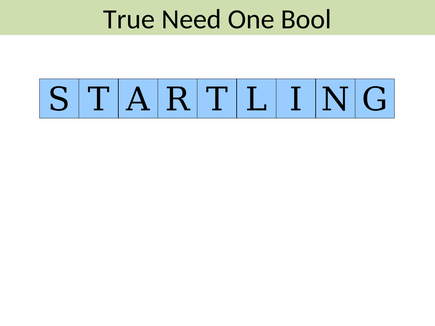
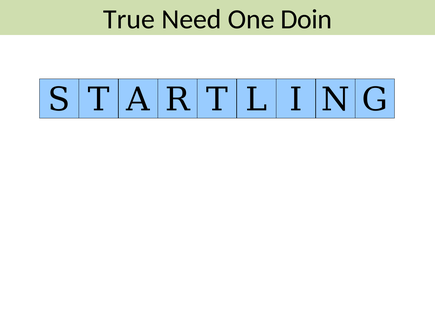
Bool: Bool -> Doin (306, 19)
